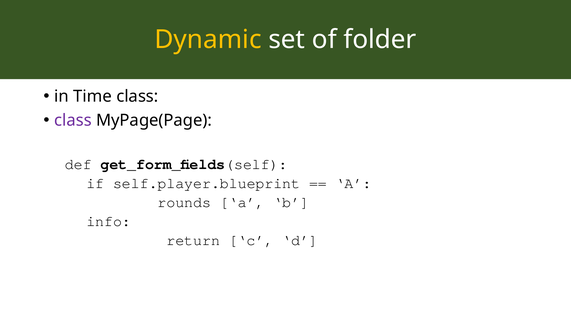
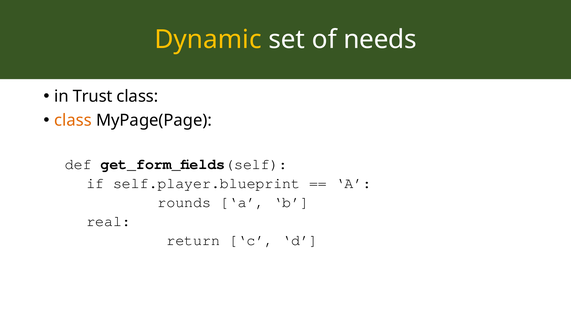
folder: folder -> needs (380, 39)
Time: Time -> Trust (93, 97)
class colour: purple -> orange (73, 120)
info: info -> real (109, 221)
